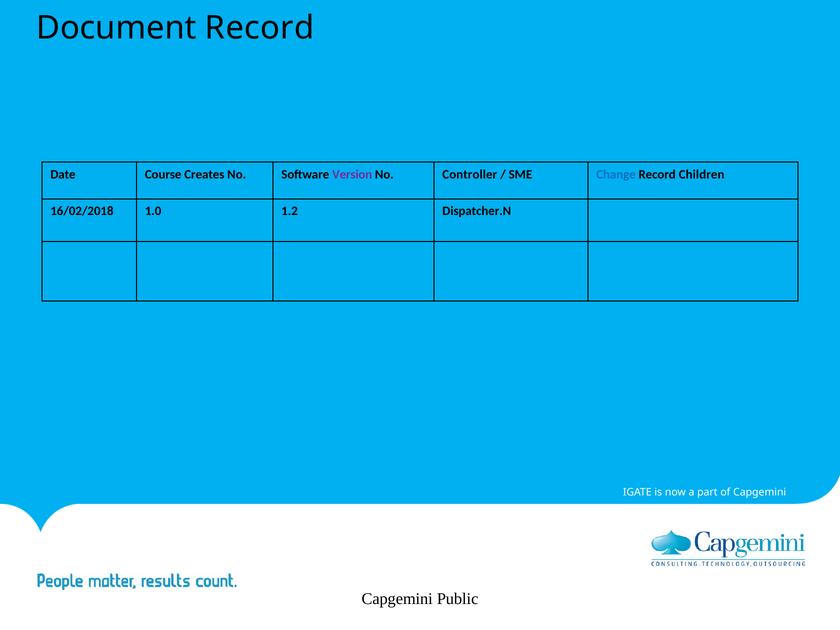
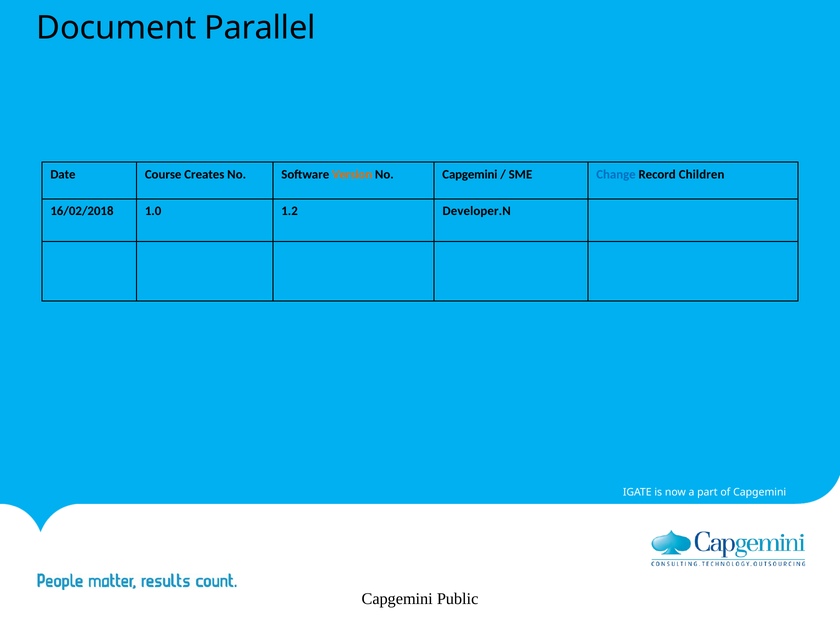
Document Record: Record -> Parallel (260, 28)
Version colour: purple -> orange (352, 174)
No Controller: Controller -> Capgemini (470, 174)
Dispatcher.N: Dispatcher.N -> Developer.N (477, 211)
